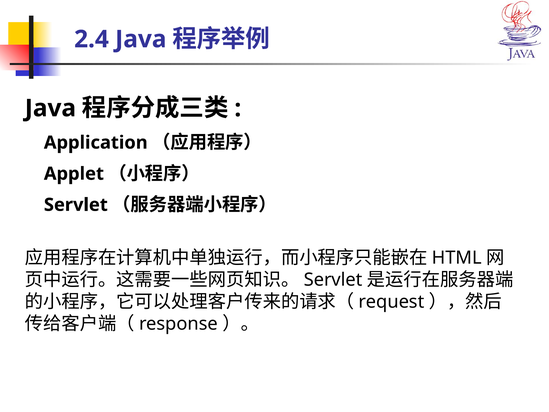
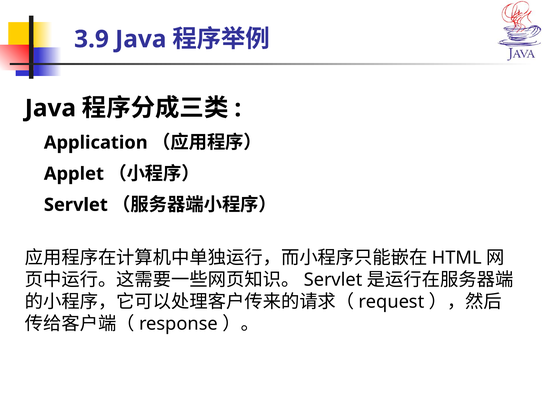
2.4: 2.4 -> 3.9 (91, 39)
